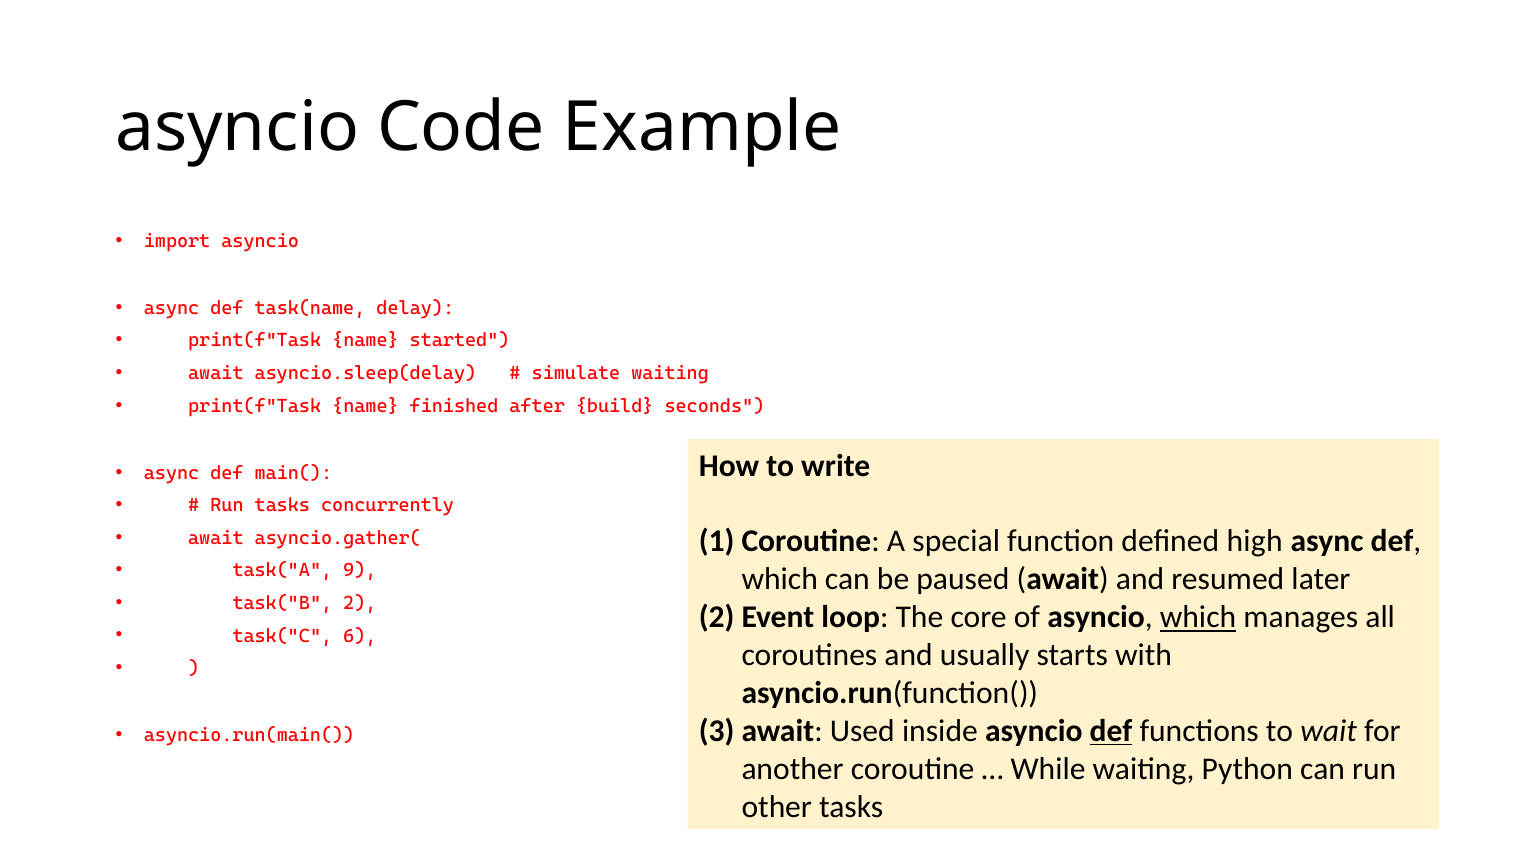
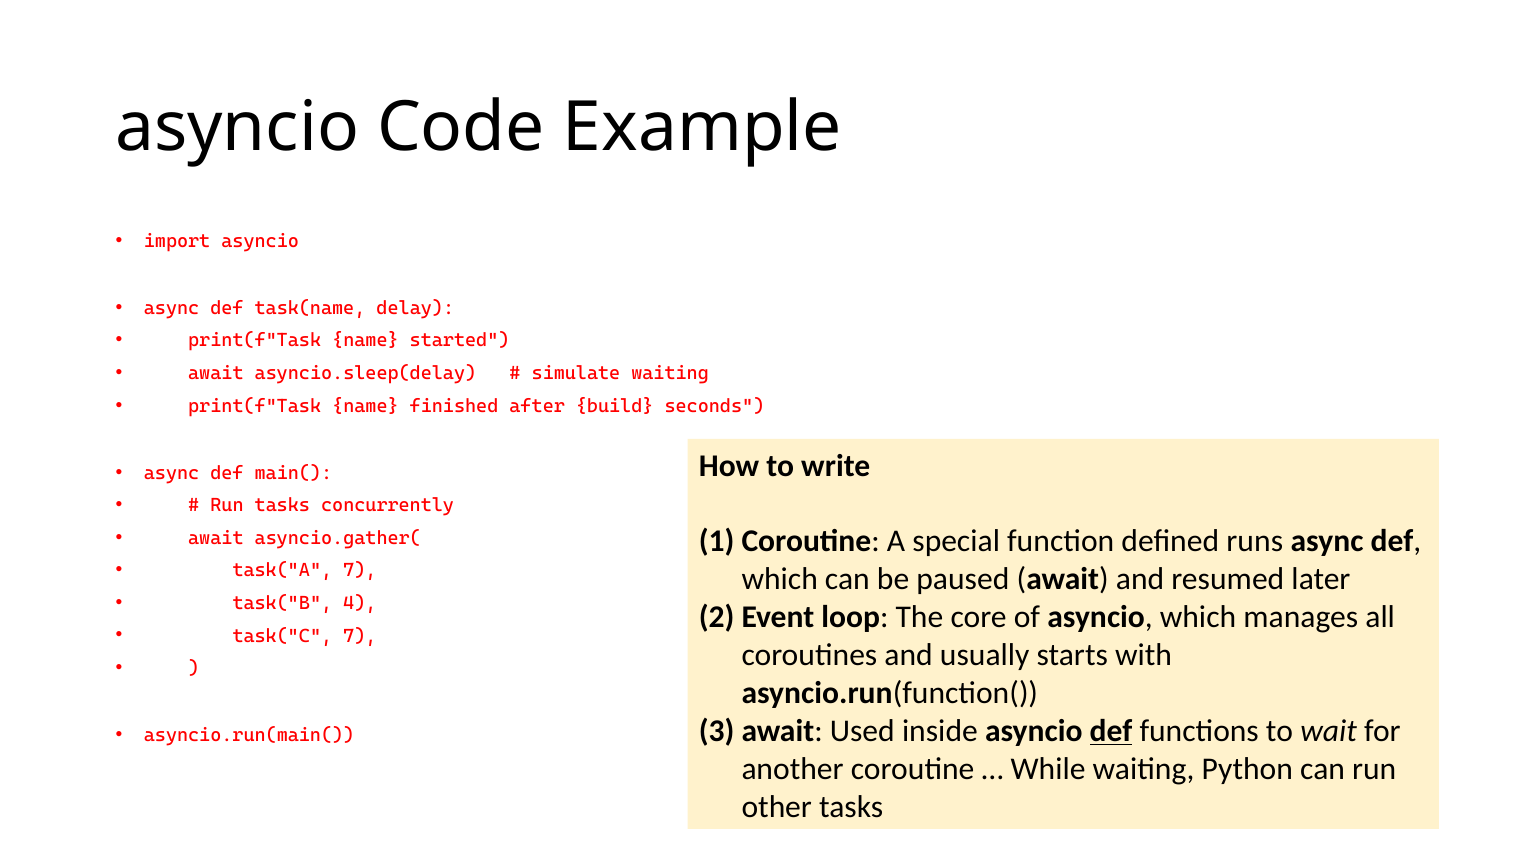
high: high -> runs (1255, 542)
task("A 9: 9 -> 7 (360, 571)
2: 2 -> 4 (360, 603)
which underline: present -> none (1198, 617)
task("C 6: 6 -> 7 (360, 636)
